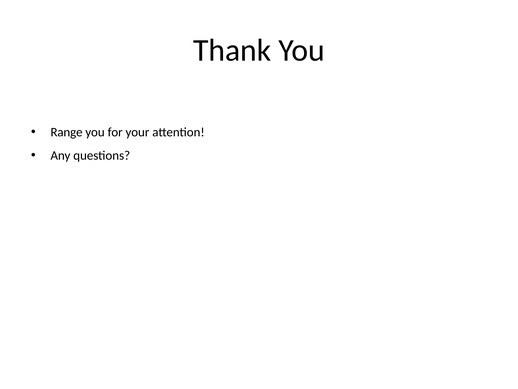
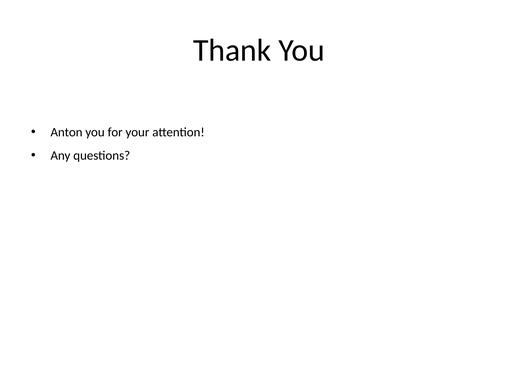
Range: Range -> Anton (67, 132)
